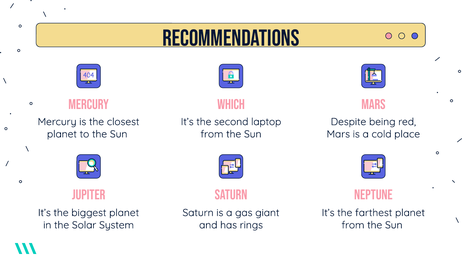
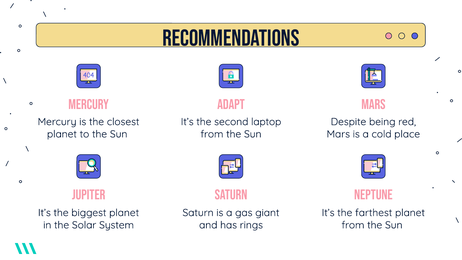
WHICH: WHICH -> ADAPT (231, 104)
